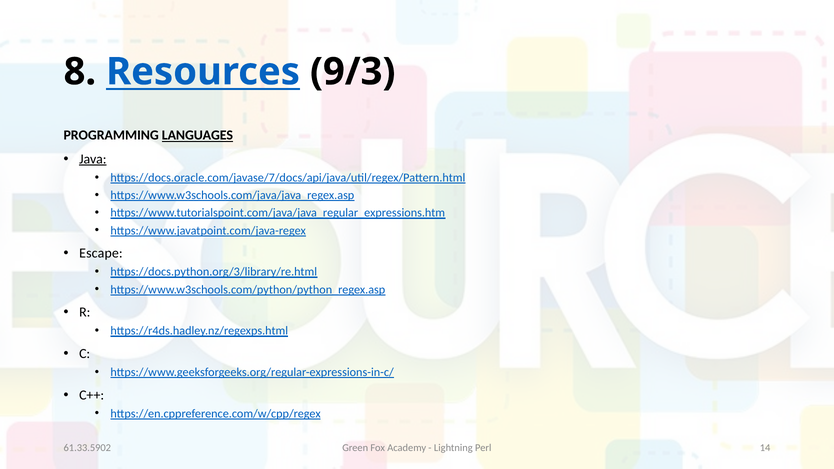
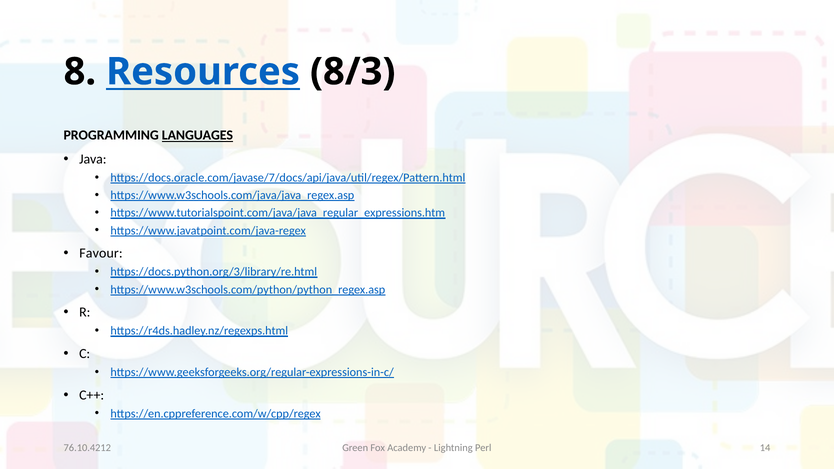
9/3: 9/3 -> 8/3 (353, 72)
Java underline: present -> none (93, 159)
Escape: Escape -> Favour (101, 253)
61.33.5902: 61.33.5902 -> 76.10.4212 (87, 448)
